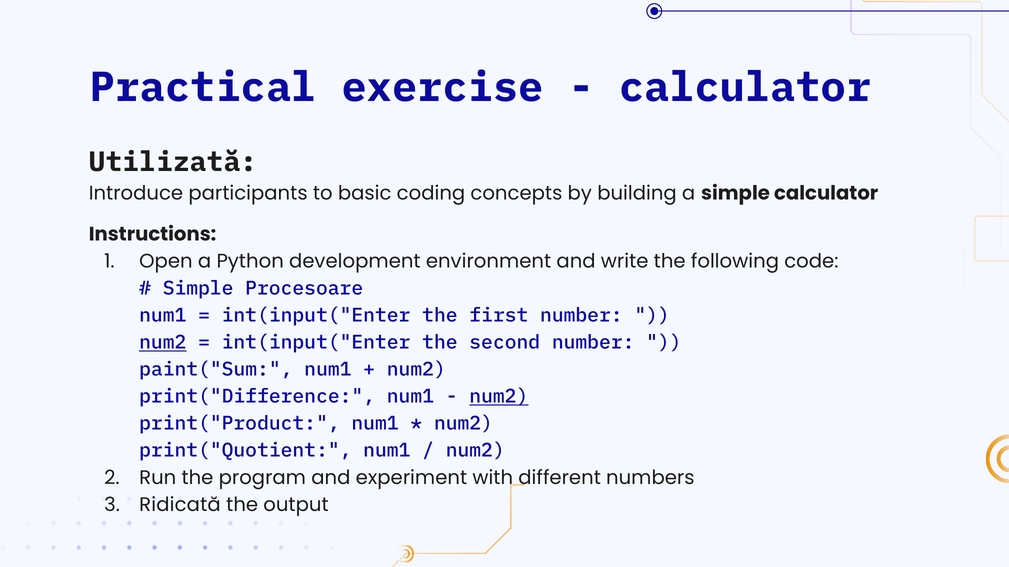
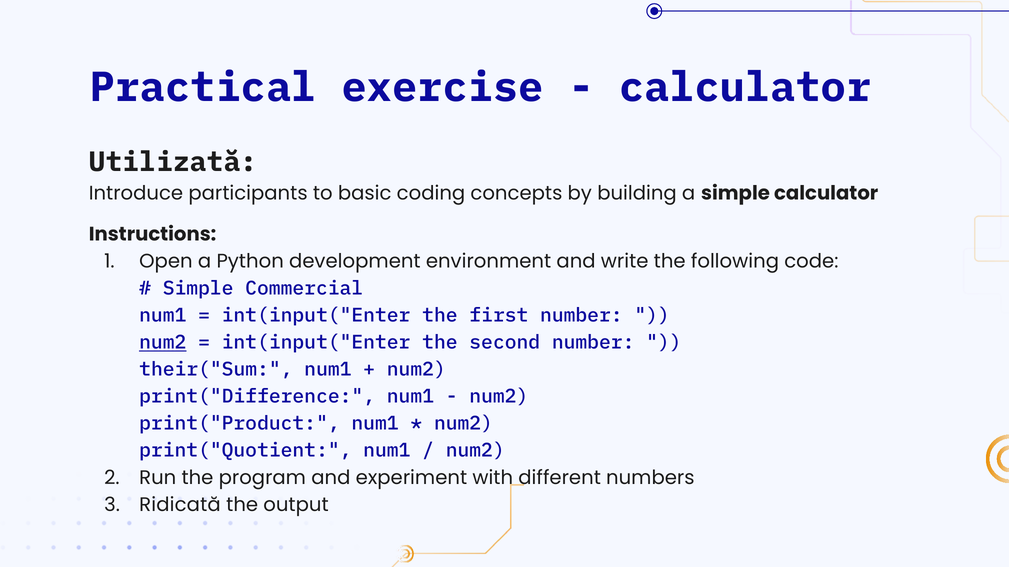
Procesoare: Procesoare -> Commercial (304, 289)
paint("Sum: paint("Sum -> their("Sum (216, 370)
num2 underline: present -> none (499, 397)
